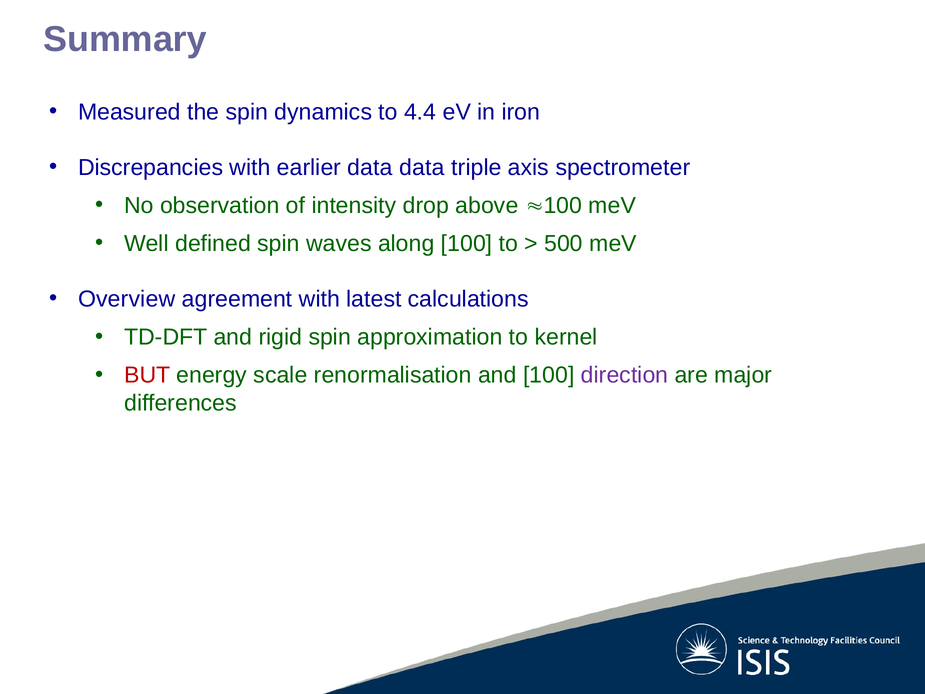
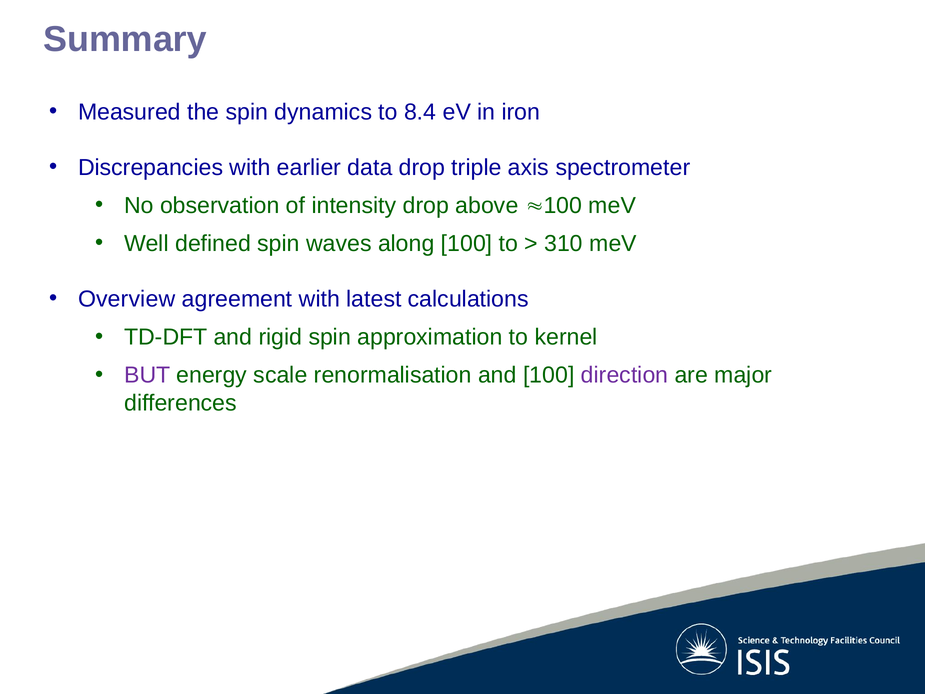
4.4: 4.4 -> 8.4 (420, 112)
data data: data -> drop (422, 167)
500: 500 -> 310 (564, 243)
BUT colour: red -> purple (147, 375)
